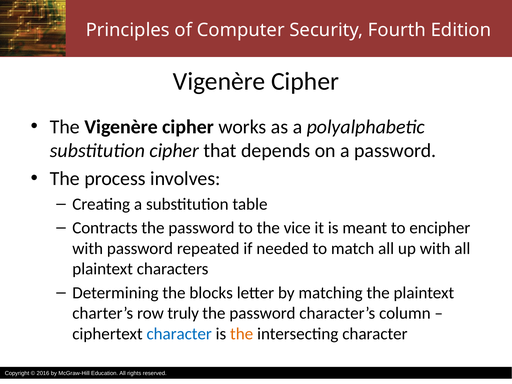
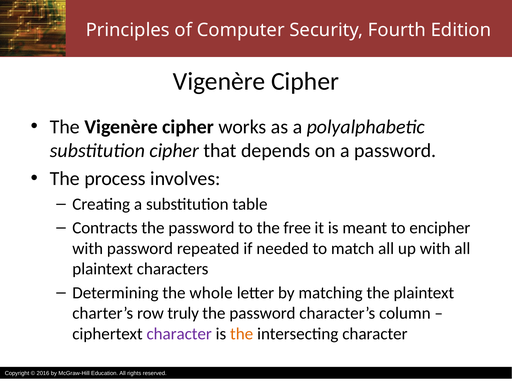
vice: vice -> free (297, 228)
blocks: blocks -> whole (211, 293)
character colour: blue -> purple (179, 334)
